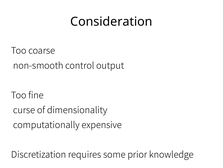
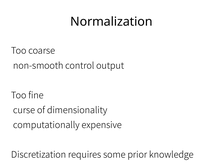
Consideration: Consideration -> Normalization (111, 21)
